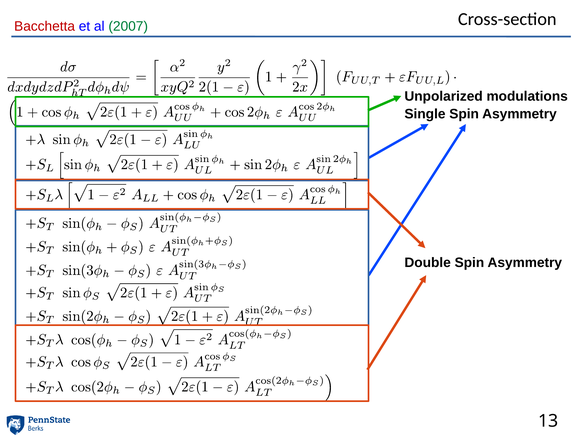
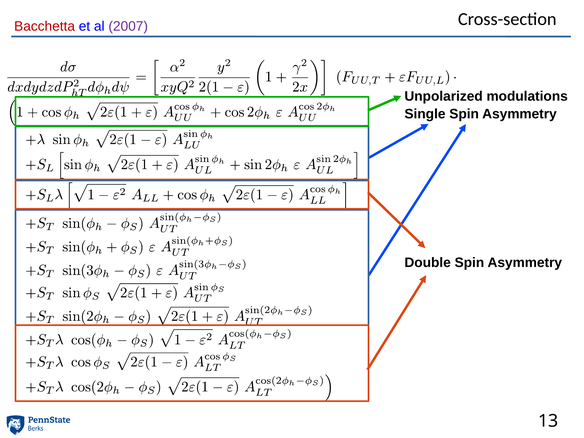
2007 colour: green -> purple (128, 26)
